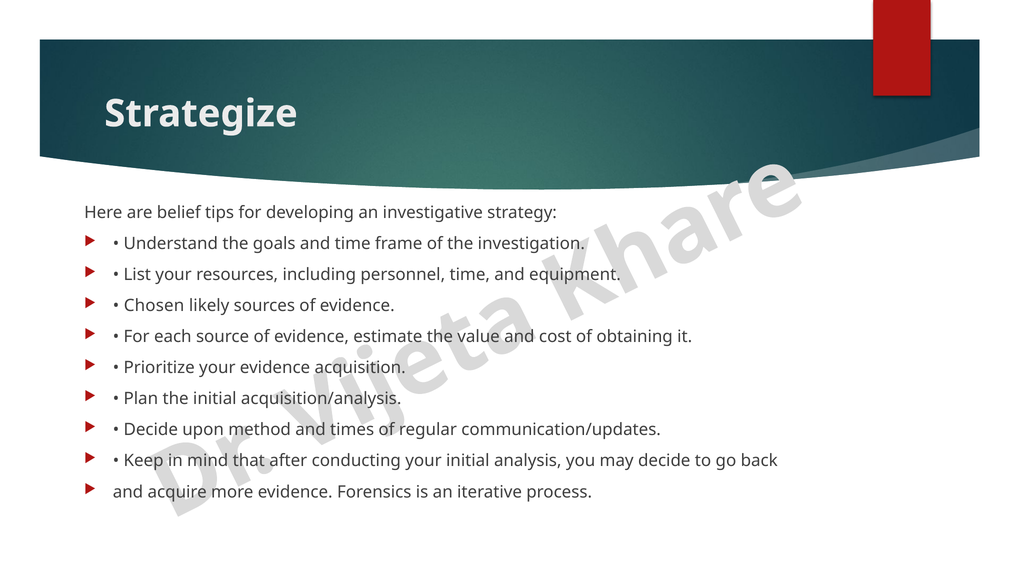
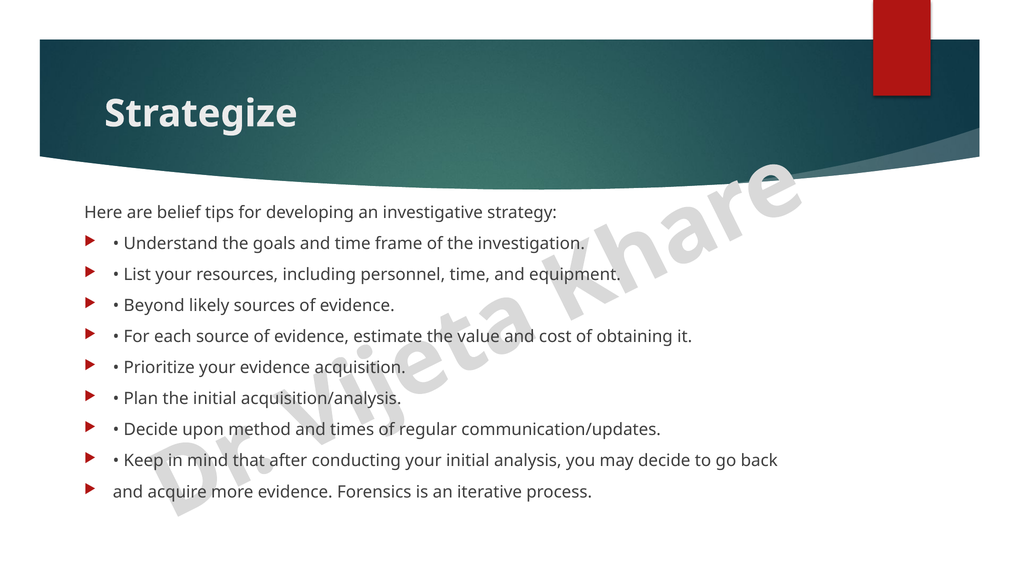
Chosen: Chosen -> Beyond (154, 306)
